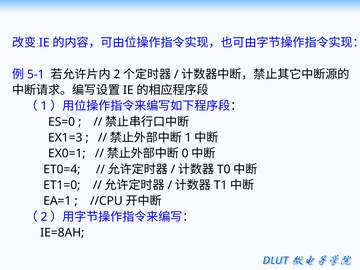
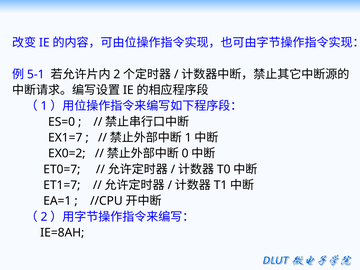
EX1=3: EX1=3 -> EX1=7 (65, 138)
EX0=1: EX0=1 -> EX0=2 (67, 154)
ET0=4: ET0=4 -> ET0=7 (62, 169)
ET1=0: ET1=0 -> ET1=7 (62, 185)
